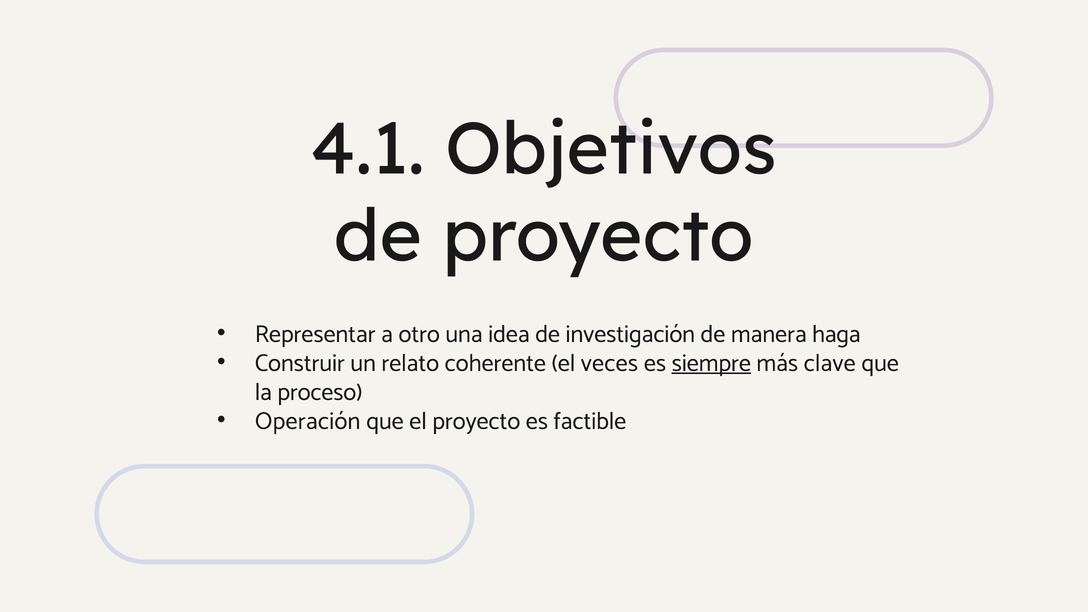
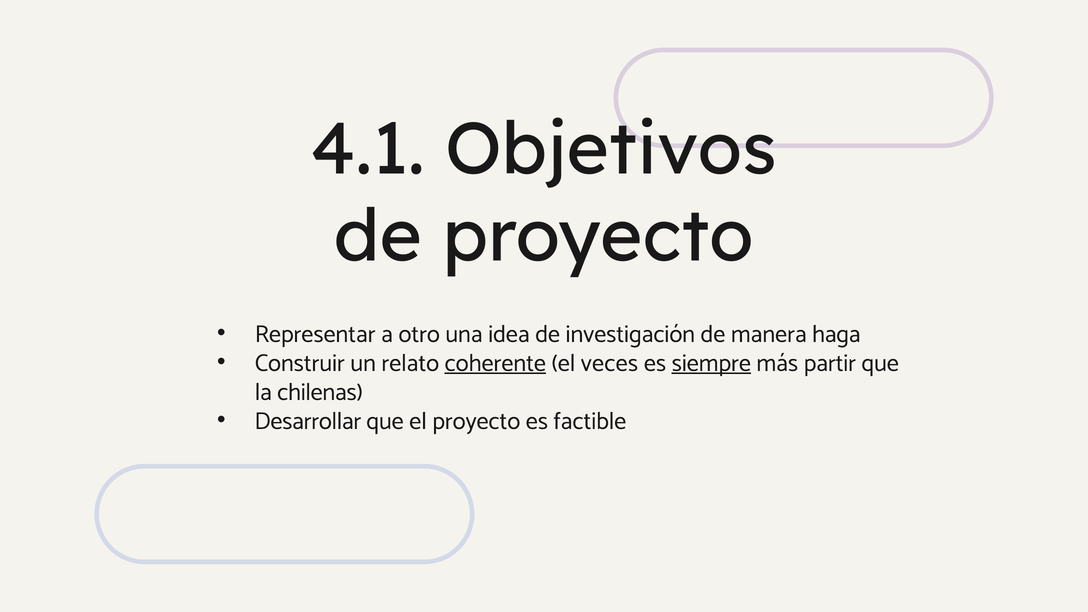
coherente underline: none -> present (495, 363)
clave: clave -> partir (830, 363)
proceso: proceso -> chilenas (320, 392)
Operación: Operación -> Desarrollar (308, 421)
